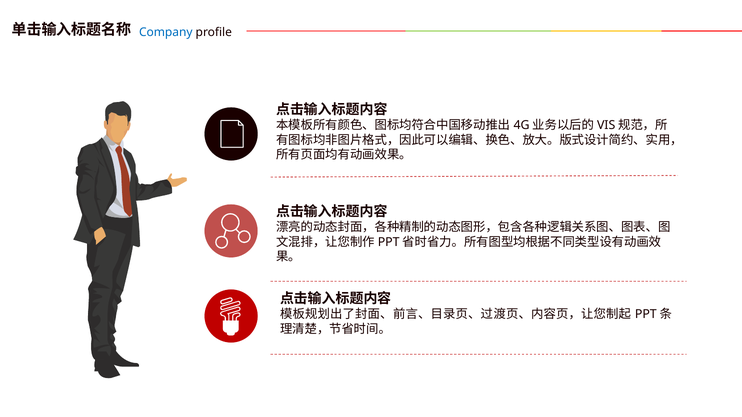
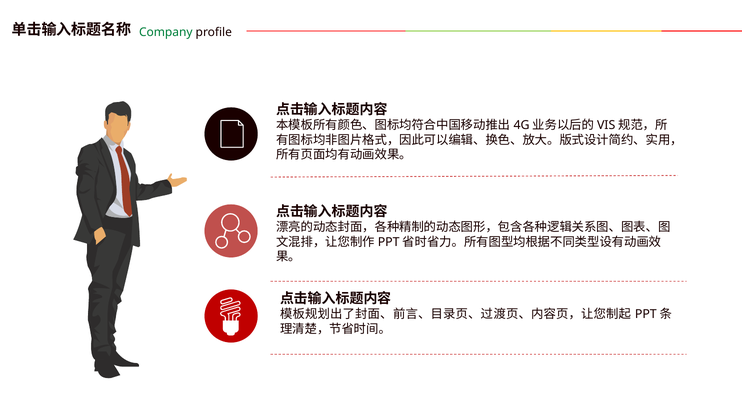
Company colour: blue -> green (166, 32)
